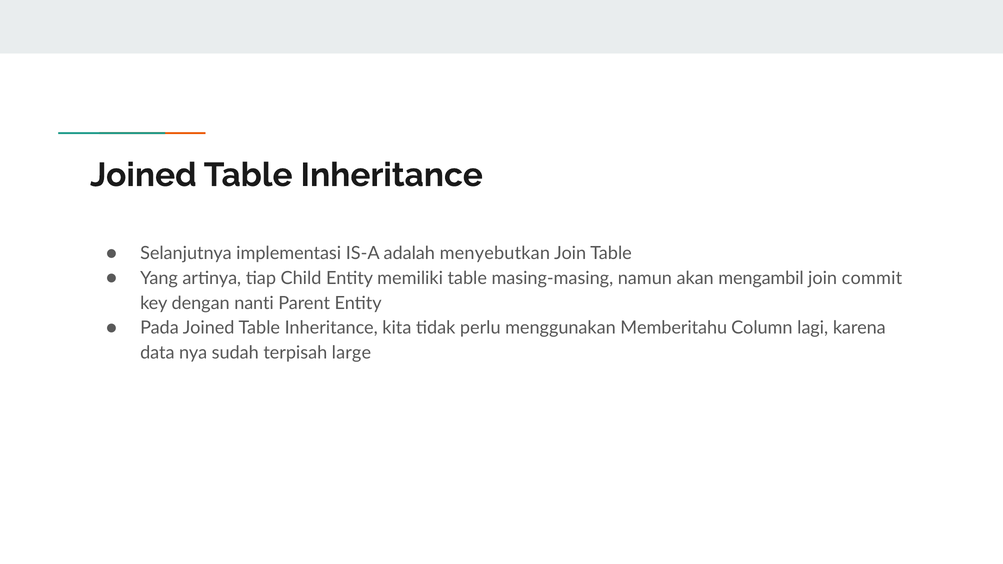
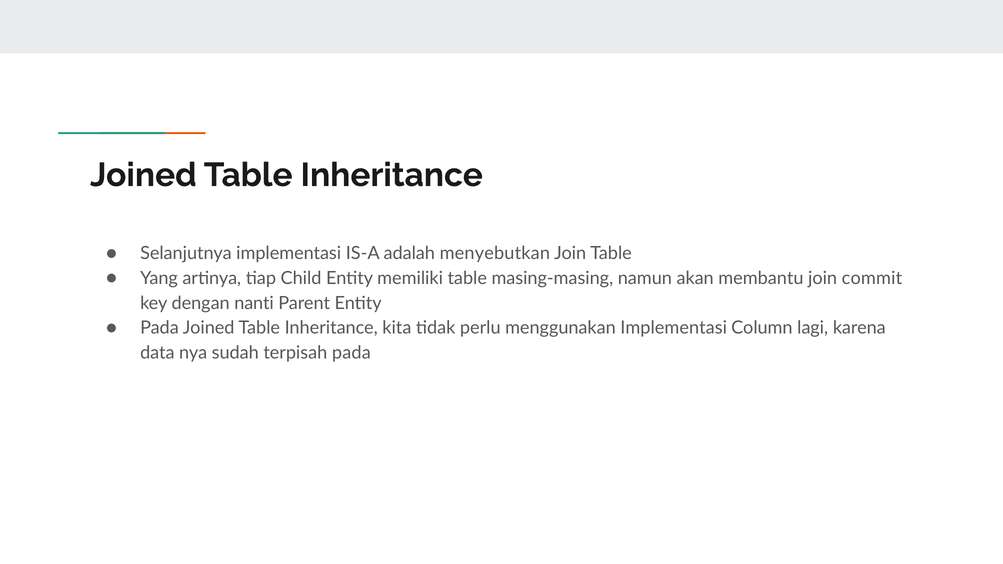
mengambil: mengambil -> membantu (761, 278)
menggunakan Memberitahu: Memberitahu -> Implementasi (674, 328)
terpisah large: large -> pada (351, 353)
